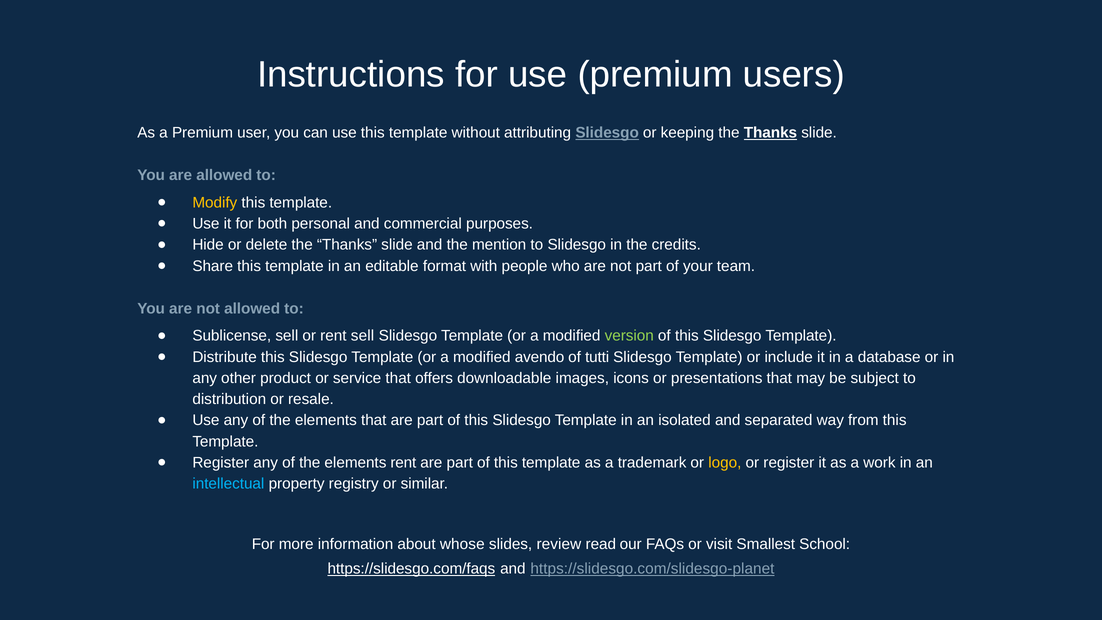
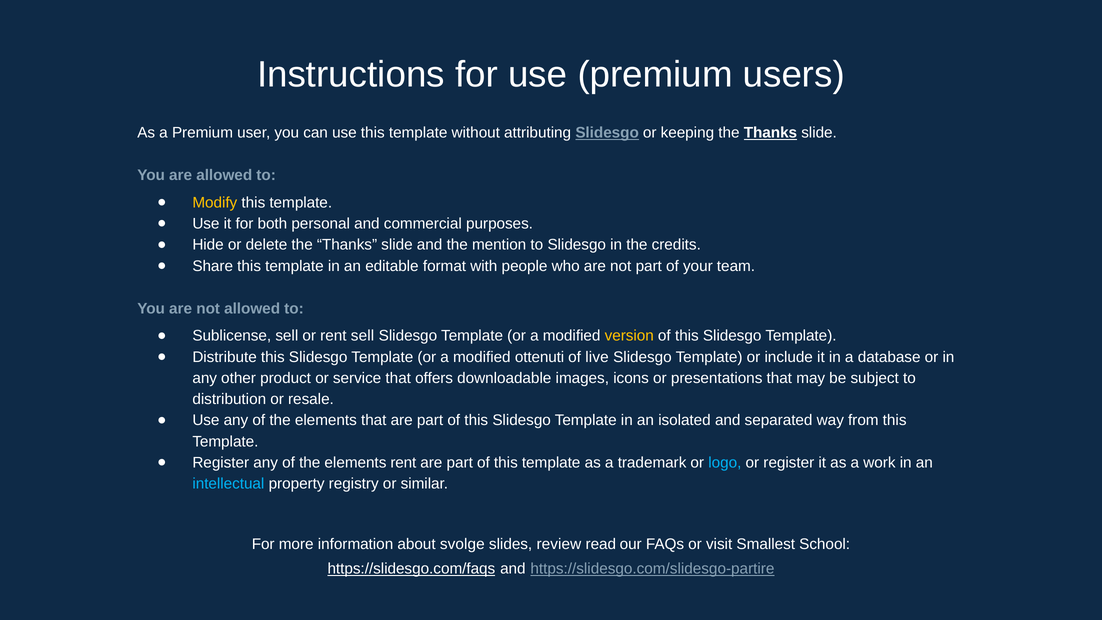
version colour: light green -> yellow (629, 336)
avendo: avendo -> ottenuti (540, 357)
tutti: tutti -> live (597, 357)
logo colour: yellow -> light blue (725, 463)
whose: whose -> svolge (462, 544)
https://slidesgo.com/slidesgo-planet: https://slidesgo.com/slidesgo-planet -> https://slidesgo.com/slidesgo-partire (652, 569)
